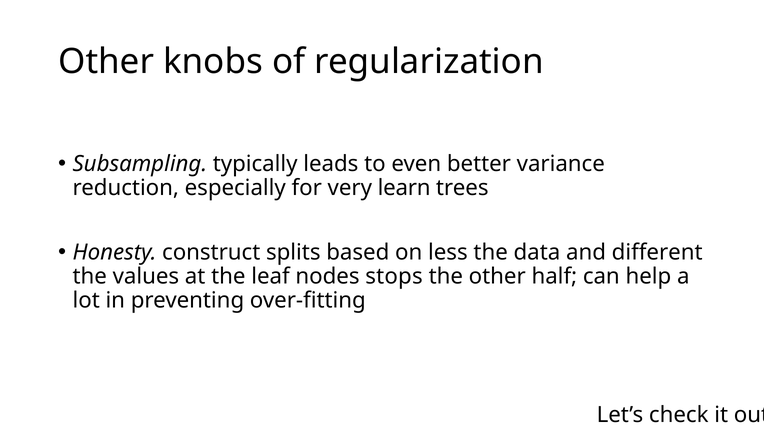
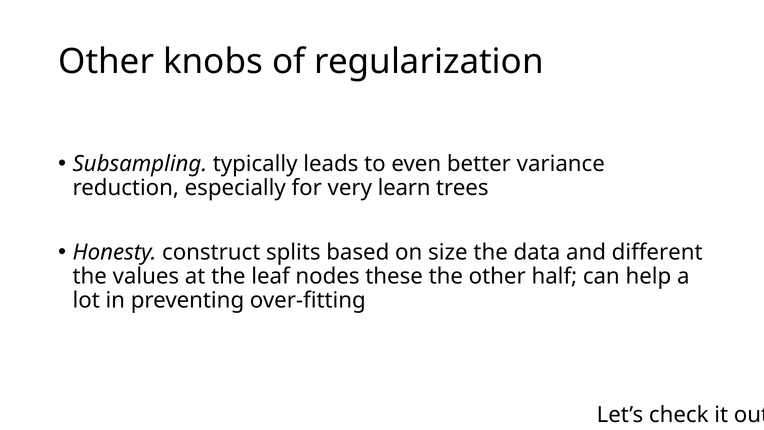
less: less -> size (448, 252)
stops: stops -> these (394, 276)
